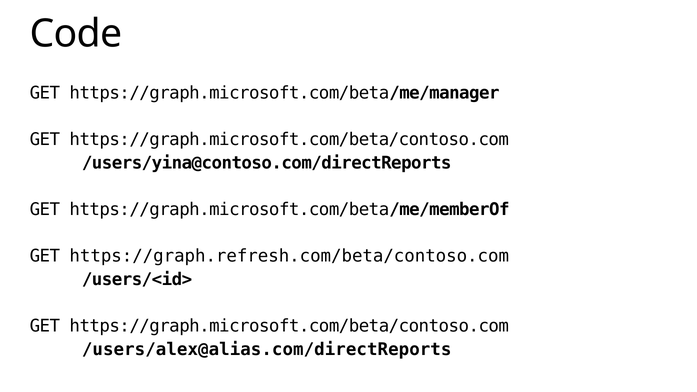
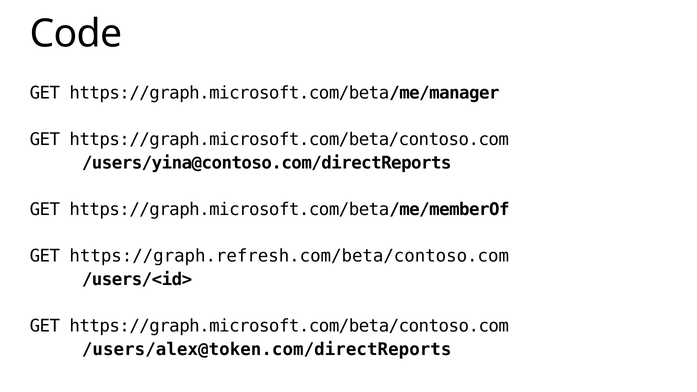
/users/alex@alias.com/directReports: /users/alex@alias.com/directReports -> /users/alex@token.com/directReports (267, 350)
